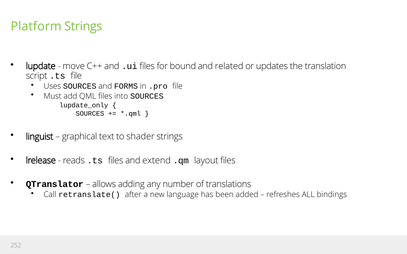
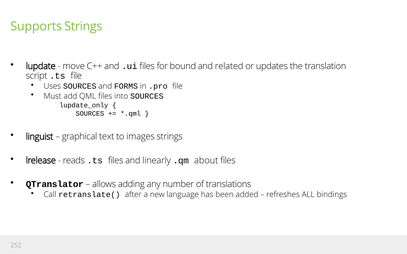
Platform: Platform -> Supports (36, 26)
shader: shader -> images (141, 137)
extend: extend -> linearly (157, 161)
layout: layout -> about (206, 161)
